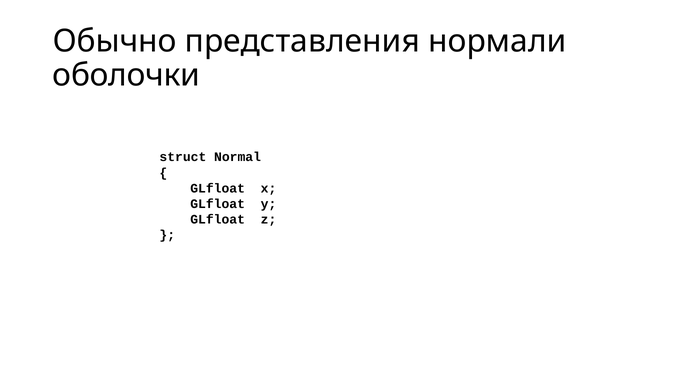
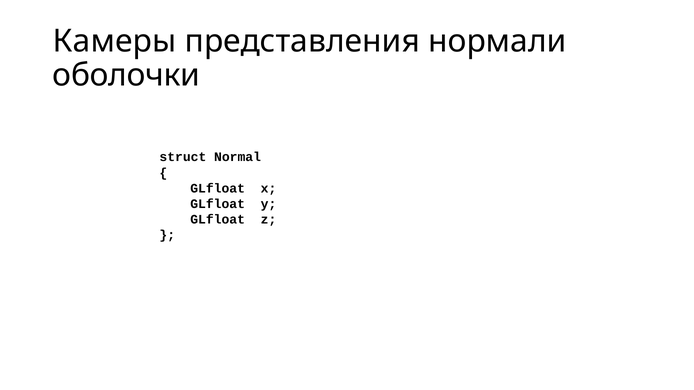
Обычно: Обычно -> Камеры (115, 41)
